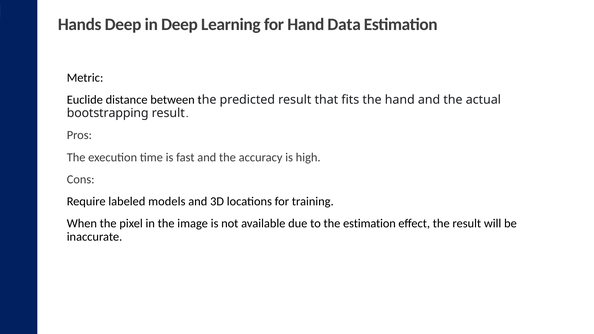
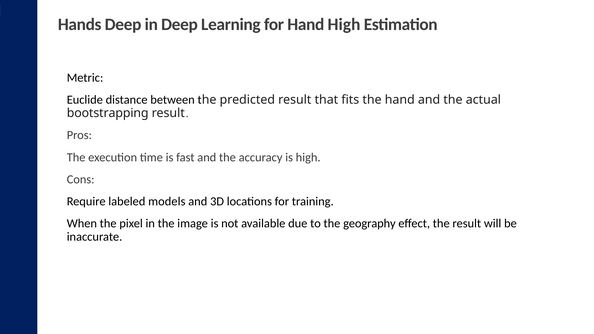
Hand Data: Data -> High (344, 25)
the estimation: estimation -> geography (369, 223)
